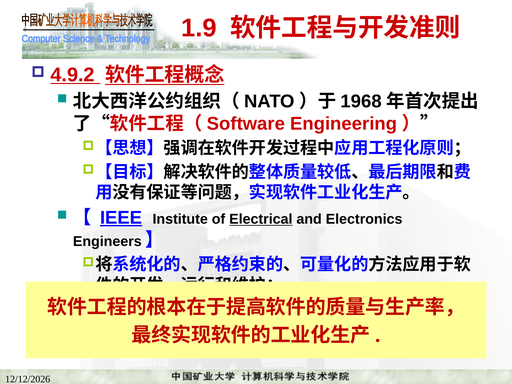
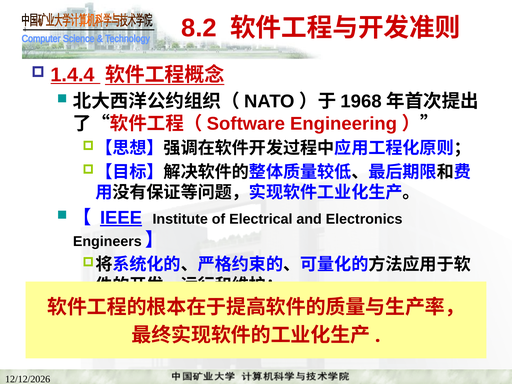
1.9: 1.9 -> 8.2 (199, 28)
4.9.2: 4.9.2 -> 1.4.4 (73, 75)
Electrical underline: present -> none (261, 219)
